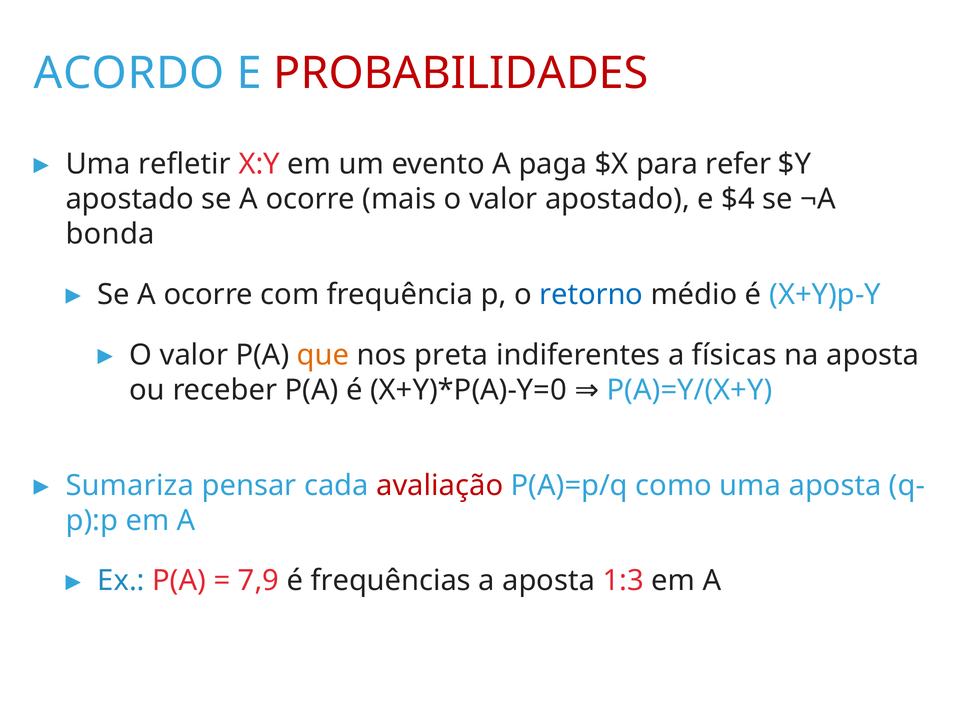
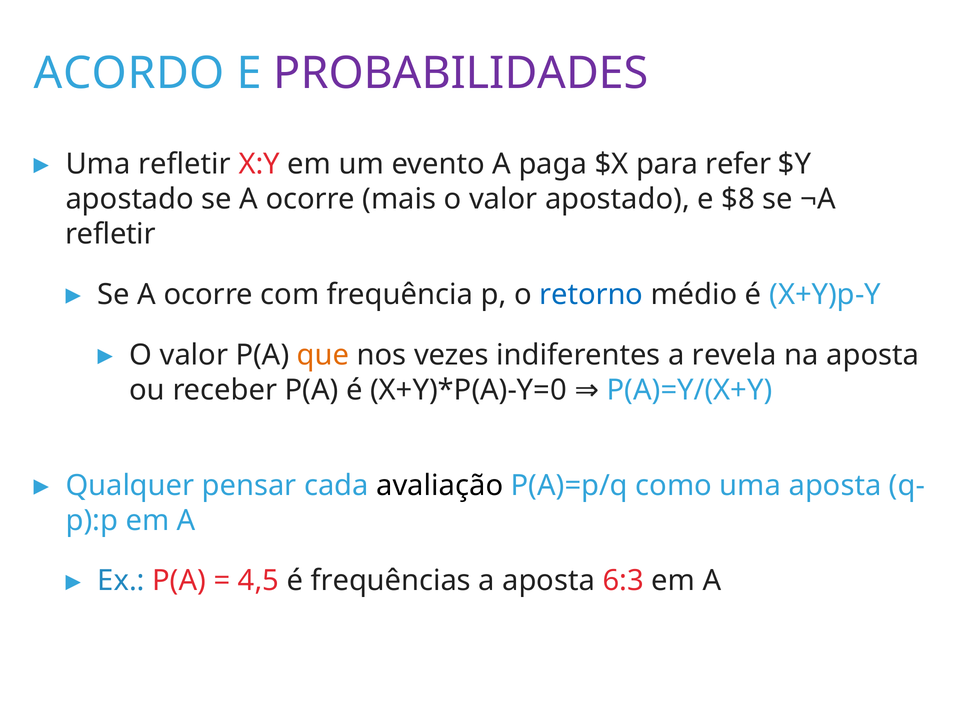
PROBABILIDADES colour: red -> purple (461, 73)
$4: $4 -> $8 (738, 199)
bonda: bonda -> refletir (110, 234)
preta: preta -> vezes (451, 355)
físicas: físicas -> revela (734, 355)
Sumariza: Sumariza -> Qualquer (130, 485)
avaliação colour: red -> black (440, 485)
7,9: 7,9 -> 4,5 (258, 581)
1:3: 1:3 -> 6:3 (623, 581)
